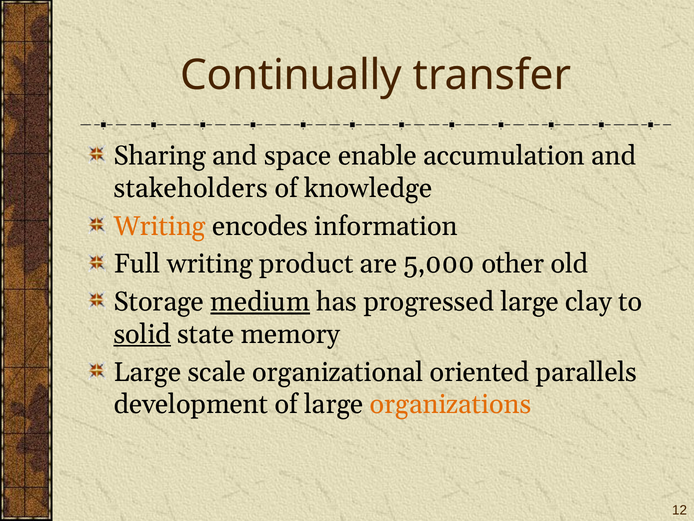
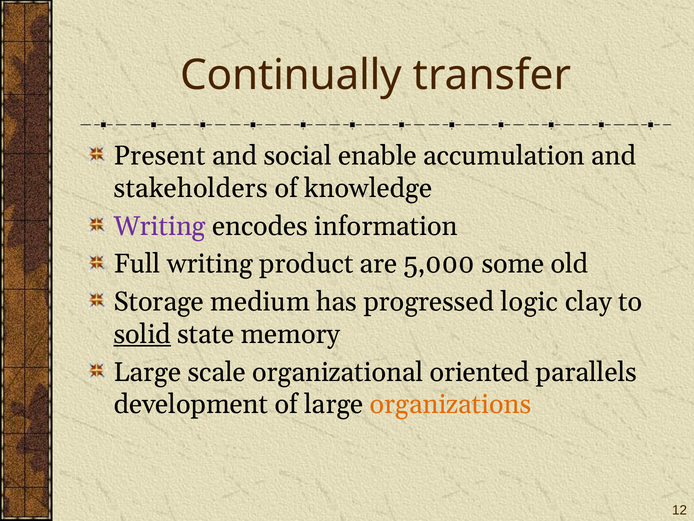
Sharing: Sharing -> Present (160, 156)
space: space -> social (298, 156)
Writing colour: orange -> purple (160, 226)
other: other -> some (513, 264)
medium underline: present -> none (260, 302)
progressed large: large -> logic (529, 302)
